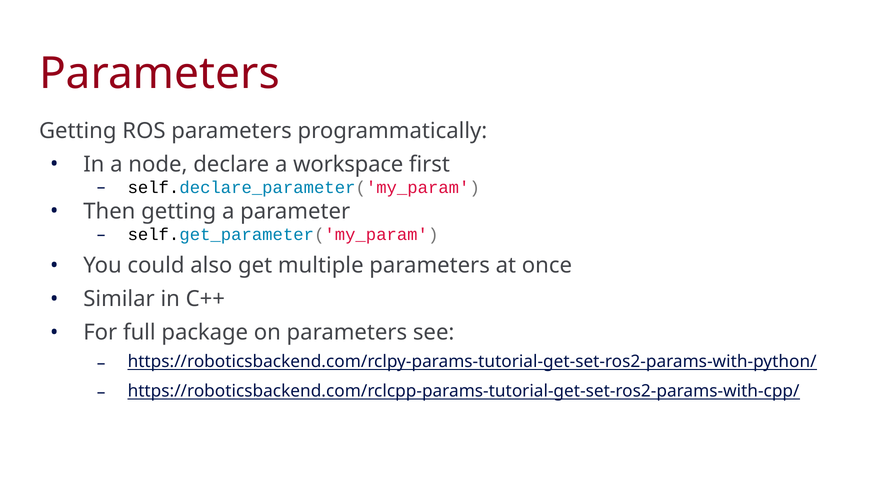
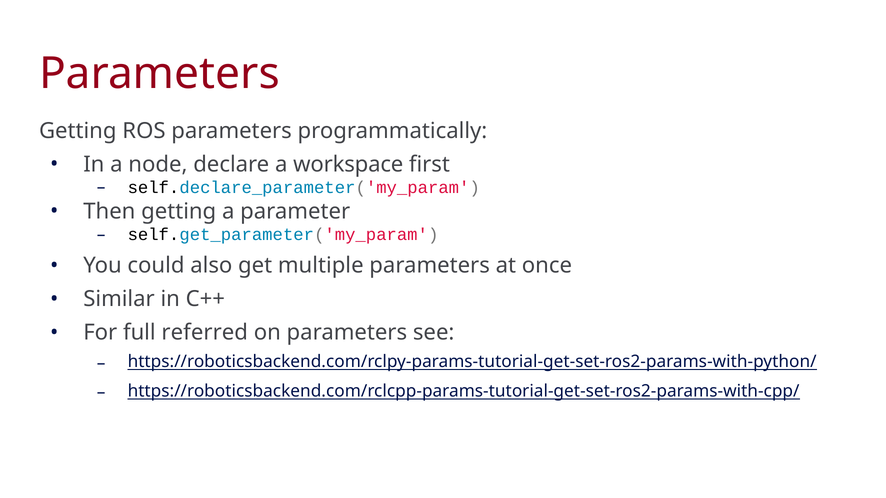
package: package -> referred (205, 333)
